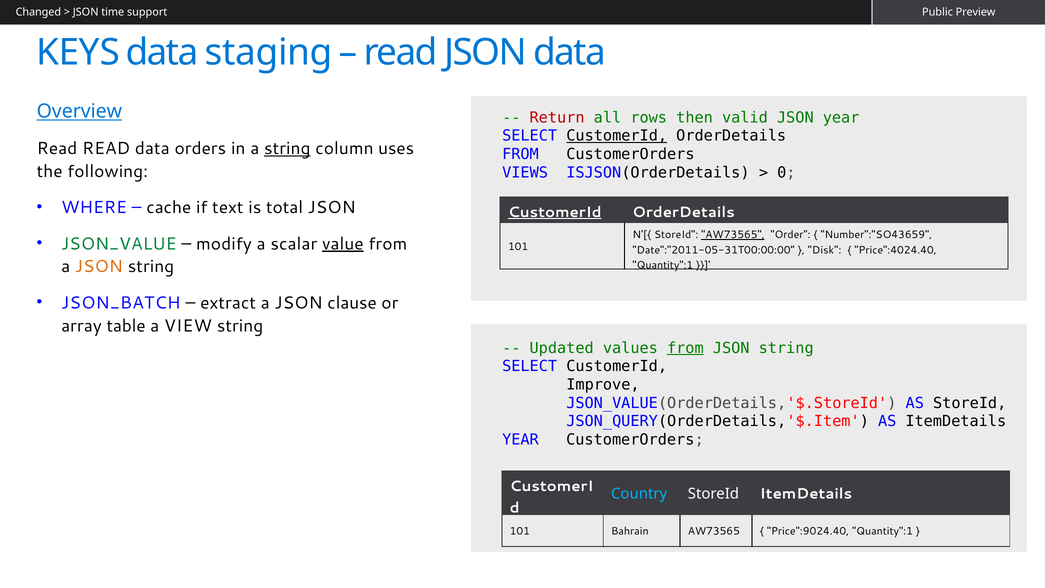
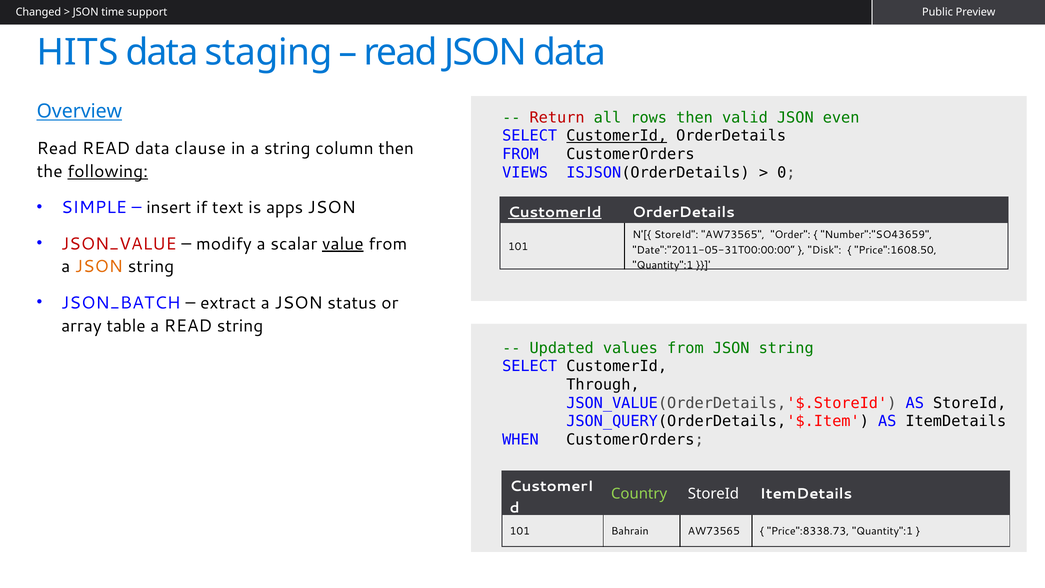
KEYS: KEYS -> HITS (78, 53)
JSON year: year -> even (841, 118)
orders: orders -> clause (200, 149)
string underline: present -> none (287, 149)
column uses: uses -> then (396, 149)
following underline: none -> present (108, 172)
WHERE: WHERE -> SIMPLE (94, 208)
cache: cache -> insert (169, 208)
total: total -> apps (285, 208)
AW73565 underline: present -> none (733, 235)
JSON_VALUE colour: green -> red (119, 244)
Price":4024.40: Price":4024.40 -> Price":1608.50 (896, 250)
clause: clause -> status (352, 303)
a VIEW: VIEW -> READ (188, 326)
from underline: present -> none (685, 348)
Improve: Improve -> Through (603, 385)
YEAR: YEAR -> WHEN (520, 439)
Country colour: light blue -> light green (639, 494)
Price":9024.40: Price":9024.40 -> Price":8338.73 (808, 531)
